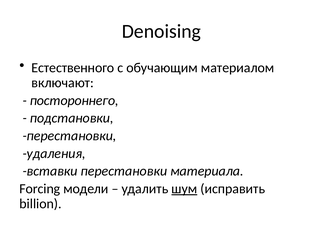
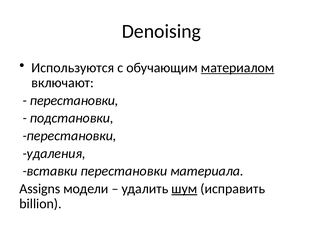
Естественного: Естественного -> Используются (73, 67)
материалом underline: none -> present (238, 67)
постороннего: постороннего -> перестановки (74, 100)
Forcing: Forcing -> Assigns (40, 188)
